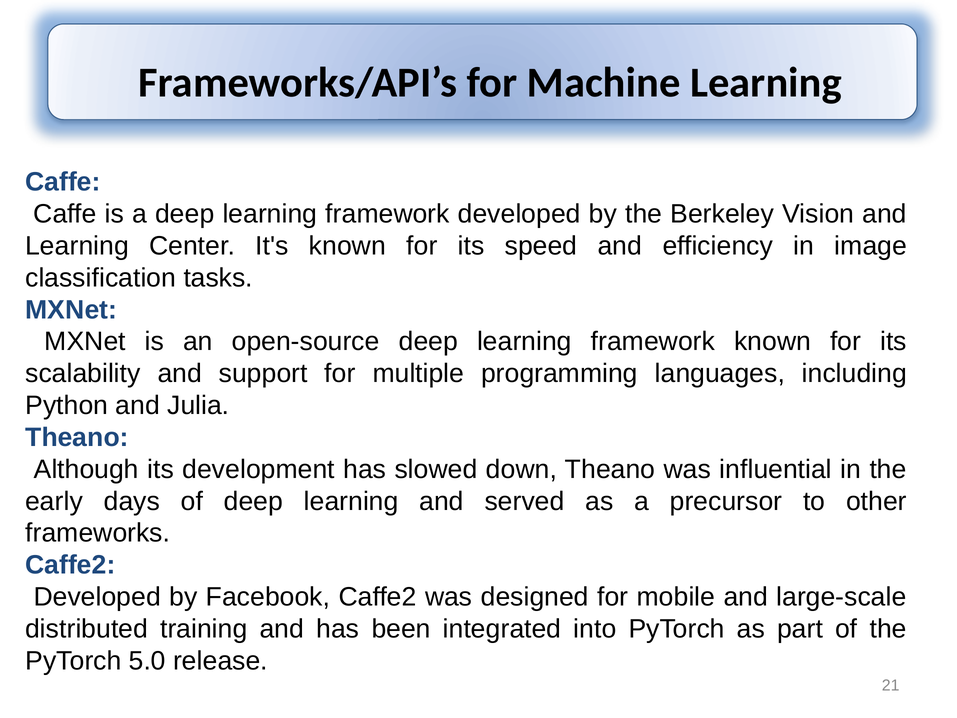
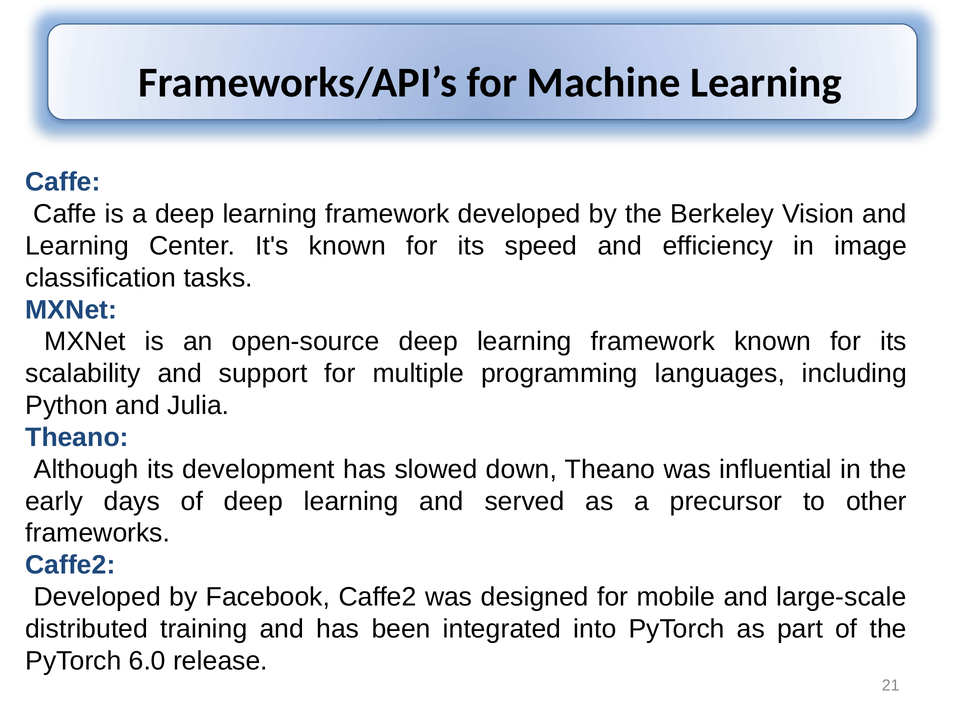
5.0: 5.0 -> 6.0 (147, 661)
